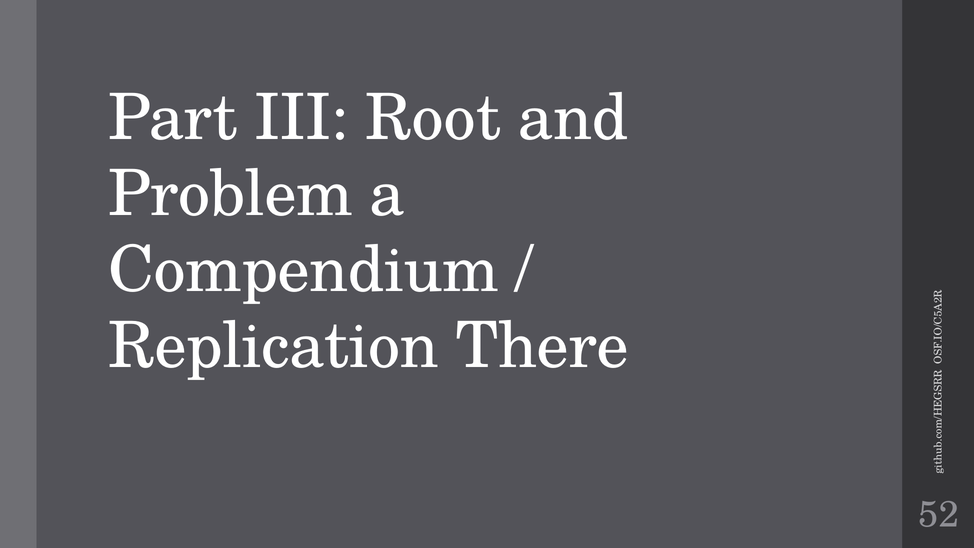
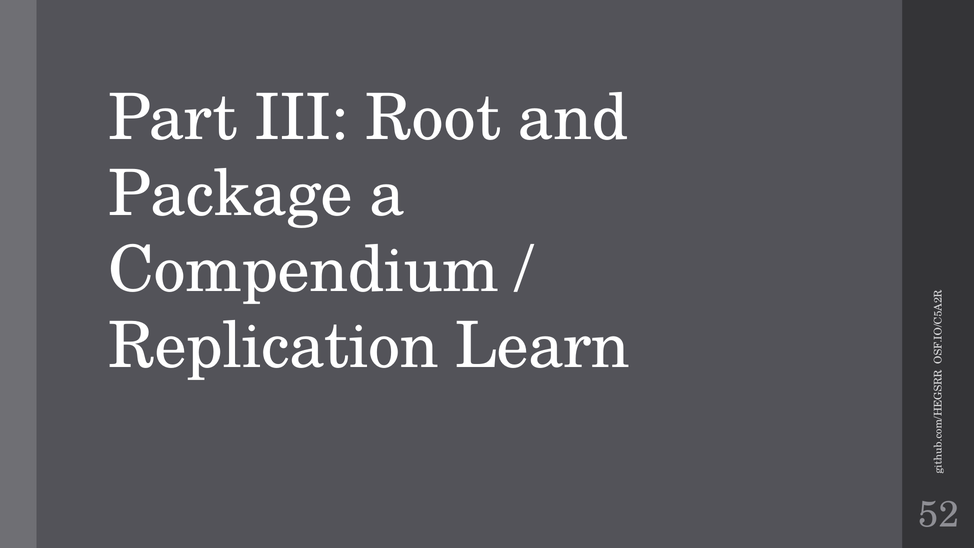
Problem: Problem -> Package (230, 194)
There: There -> Learn (542, 346)
